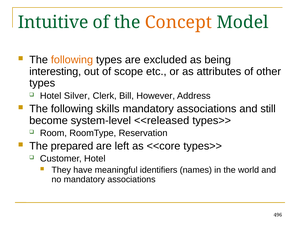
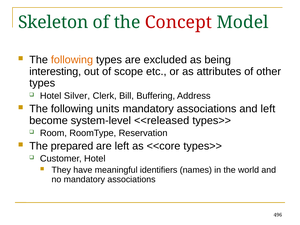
Intuitive: Intuitive -> Skeleton (53, 22)
Concept colour: orange -> red (178, 22)
However: However -> Buffering (156, 96)
skills: skills -> units (108, 109)
and still: still -> left (268, 109)
